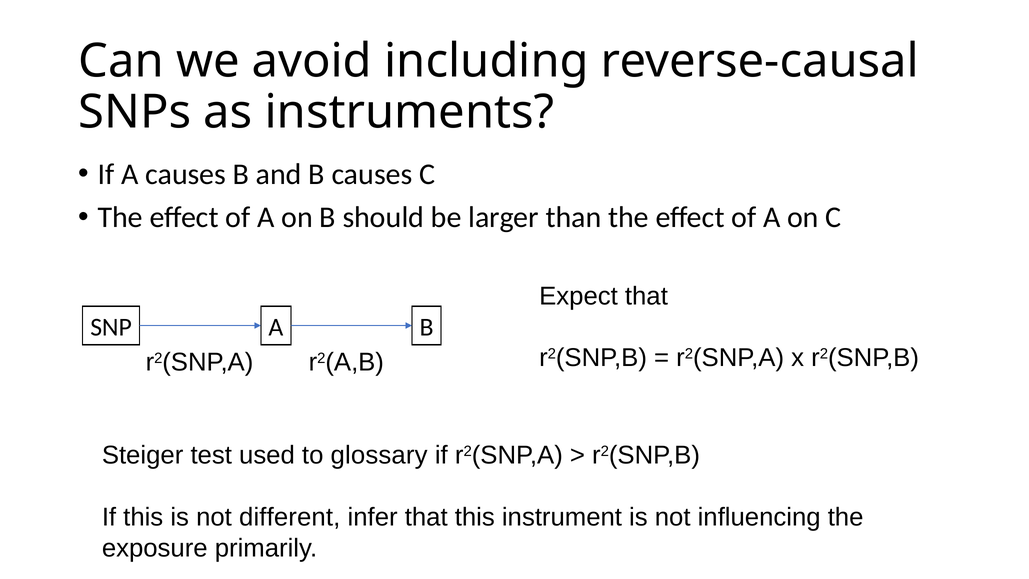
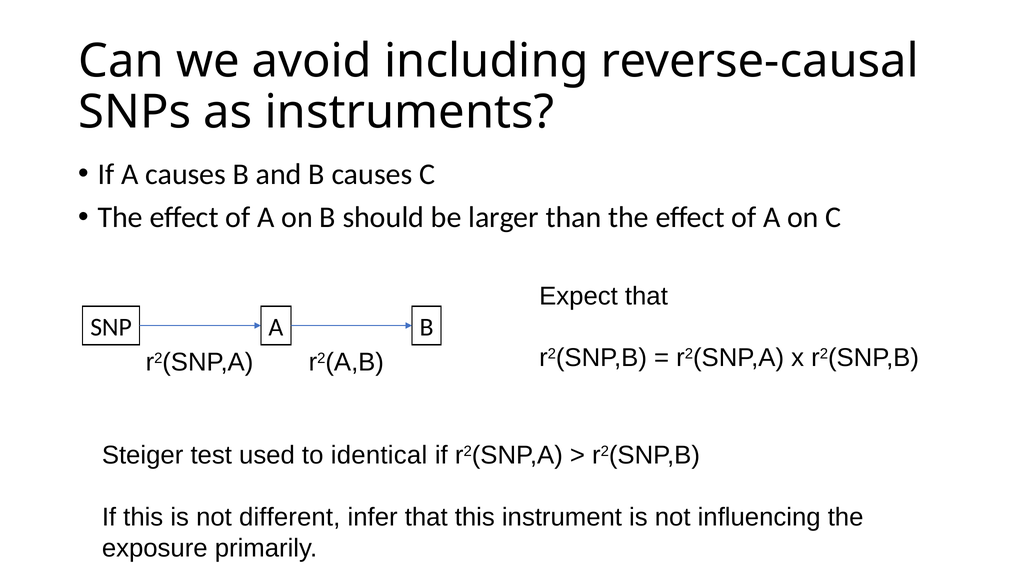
glossary: glossary -> identical (379, 455)
